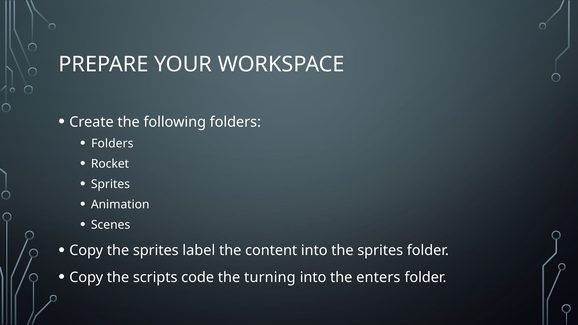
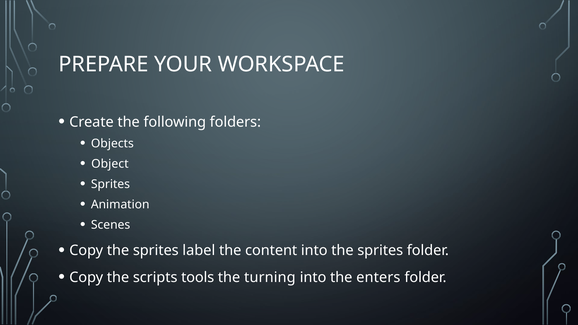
Folders: Folders -> Objects (112, 144)
Rocket: Rocket -> Object (110, 164)
code: code -> tools (198, 277)
